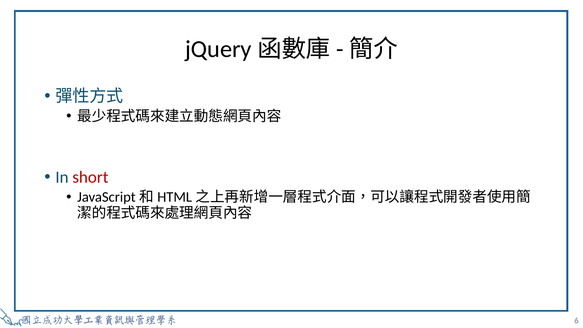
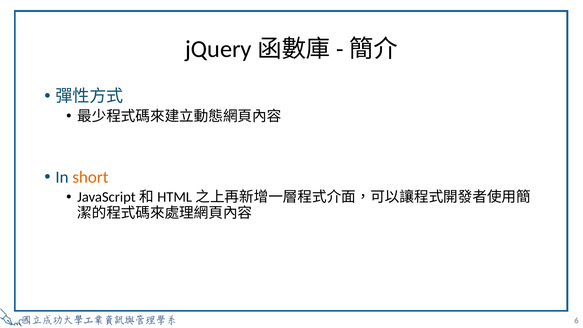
short colour: red -> orange (90, 177)
